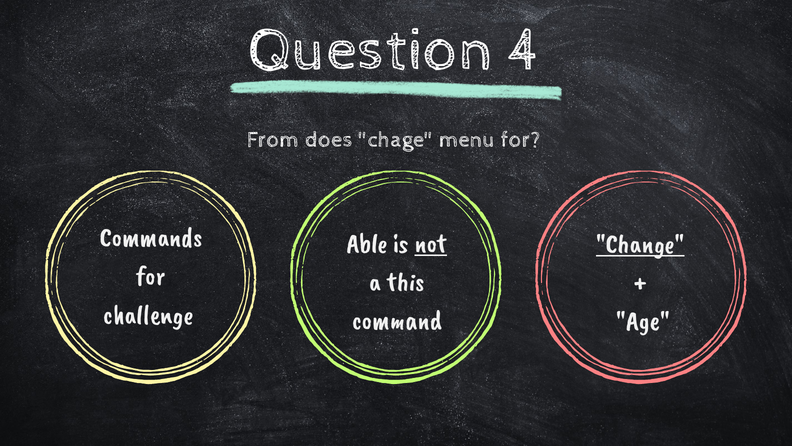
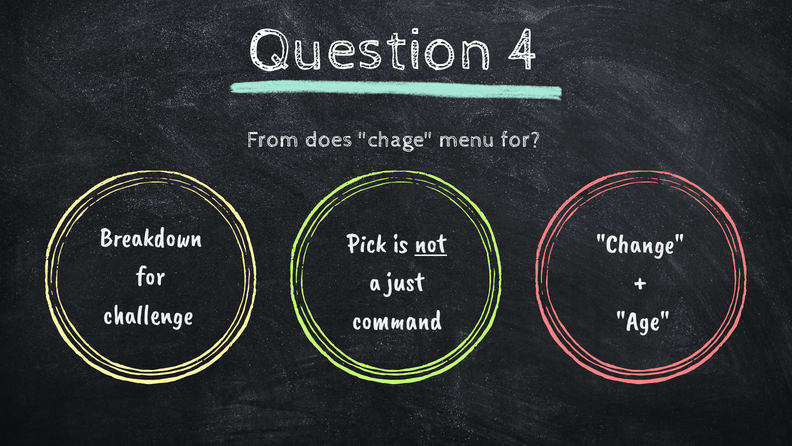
Commands: Commands -> Breakdown (151, 237)
Able: Able -> Pick (367, 243)
Change underline: present -> none (640, 243)
this: this -> just (406, 281)
